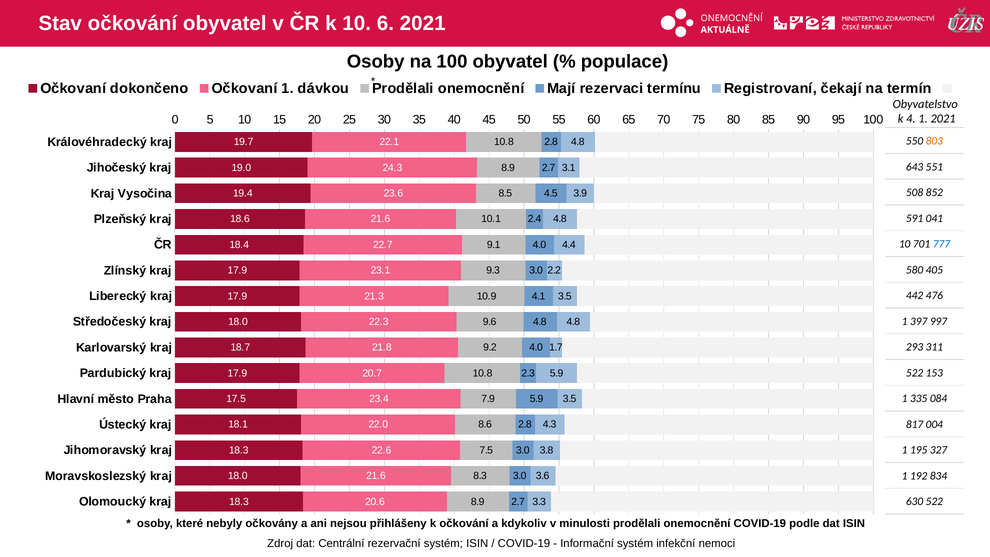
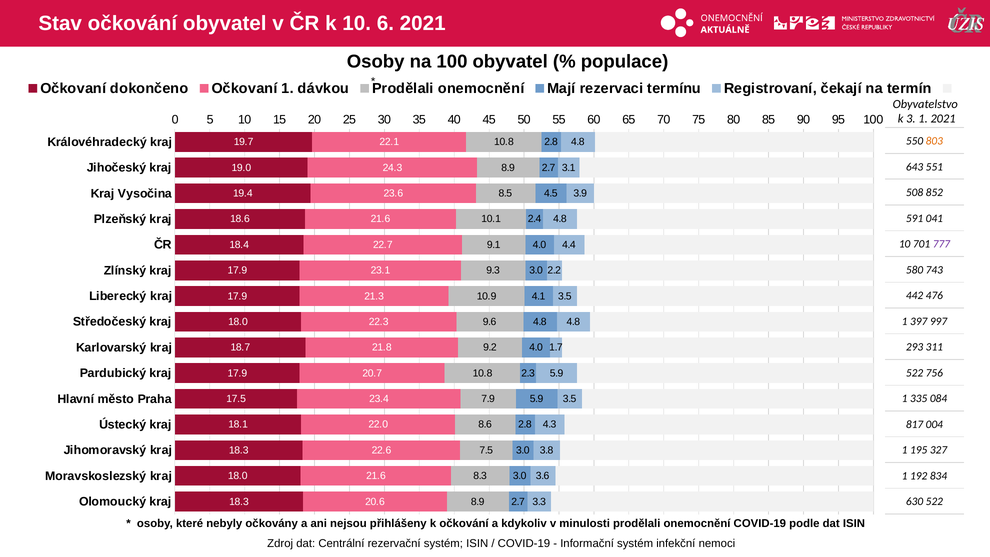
4: 4 -> 3 (911, 119)
777 colour: blue -> purple (941, 244)
405: 405 -> 743 (934, 270)
153: 153 -> 756 (934, 373)
